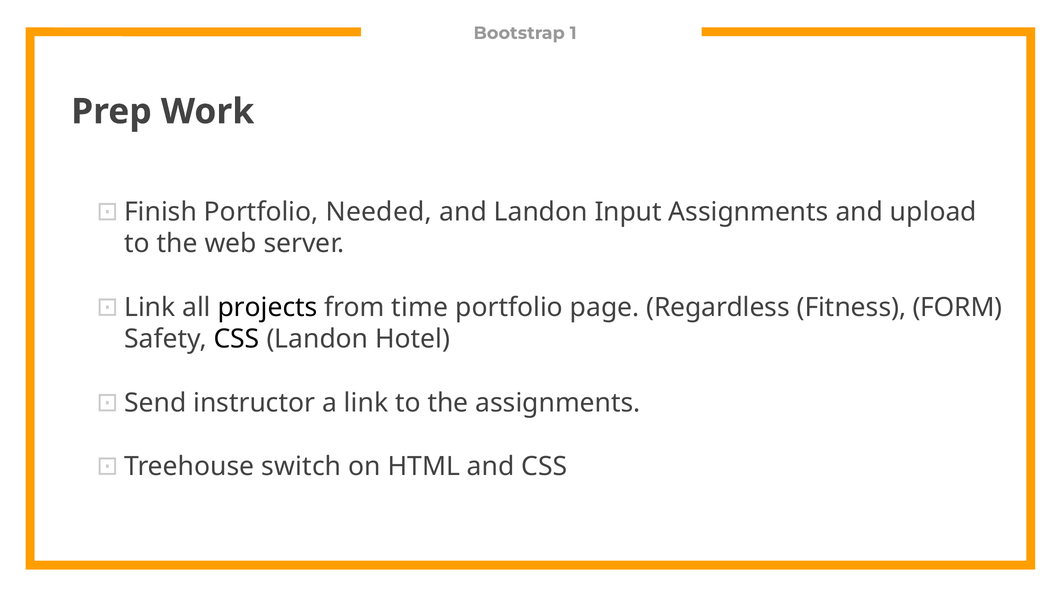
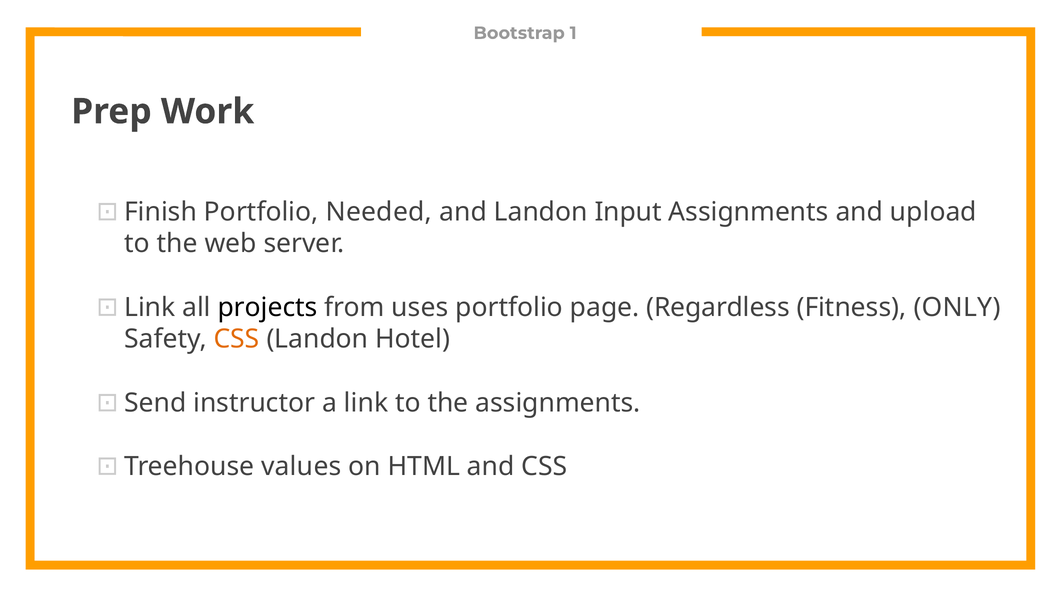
time: time -> uses (420, 307)
FORM: FORM -> ONLY (957, 307)
CSS colour: black -> orange (237, 339)
switch: switch -> values (301, 466)
